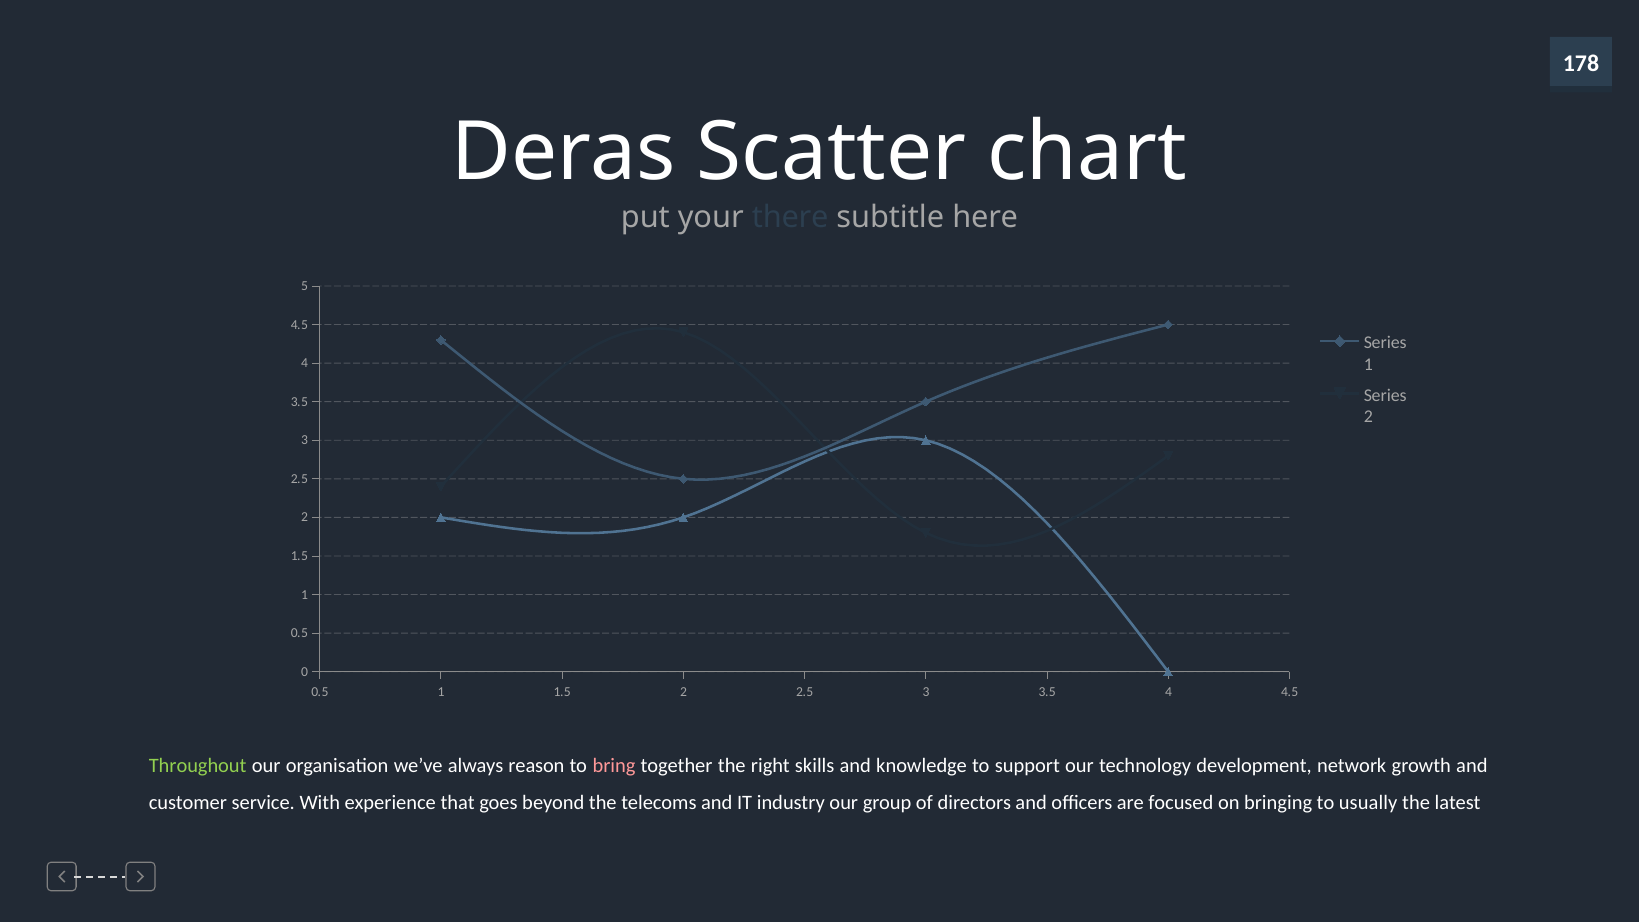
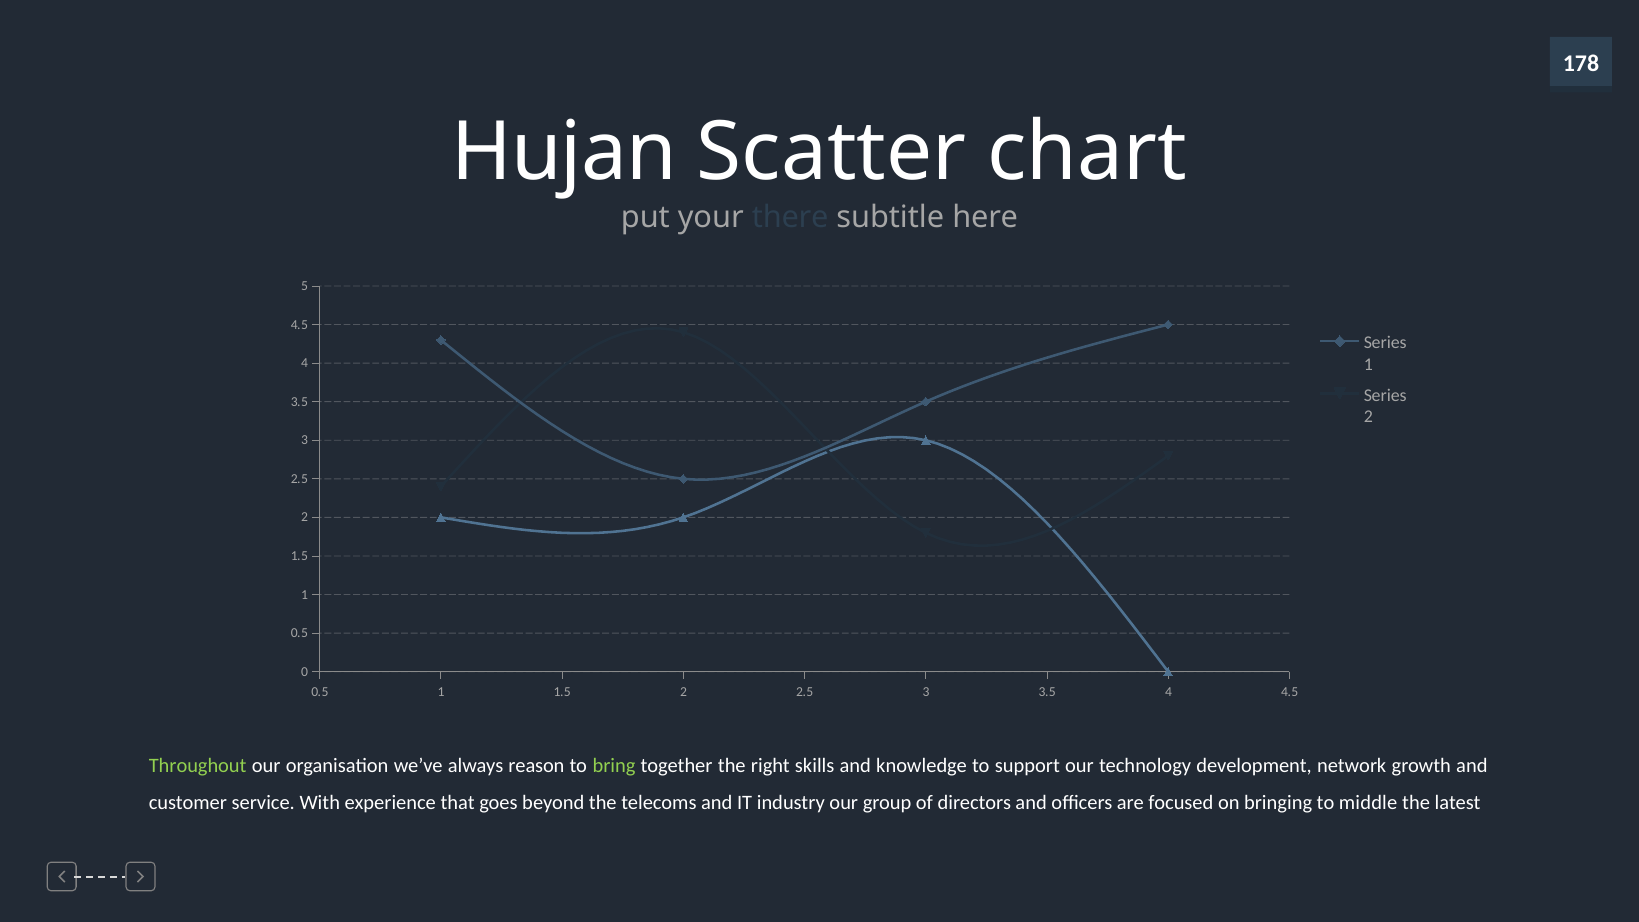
Deras: Deras -> Hujan (564, 152)
bring colour: pink -> light green (614, 766)
usually: usually -> middle (1368, 803)
